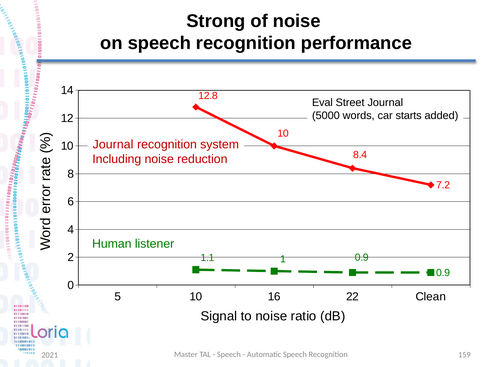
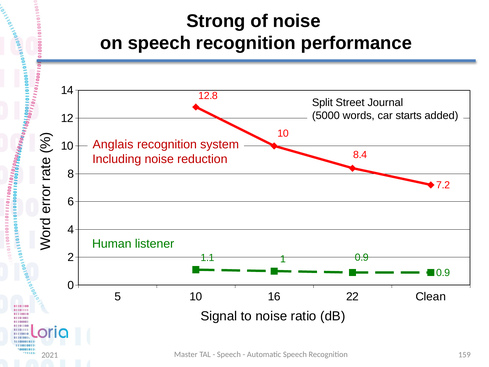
Eval: Eval -> Split (322, 102)
Journal: Journal -> Anglais (113, 144)
